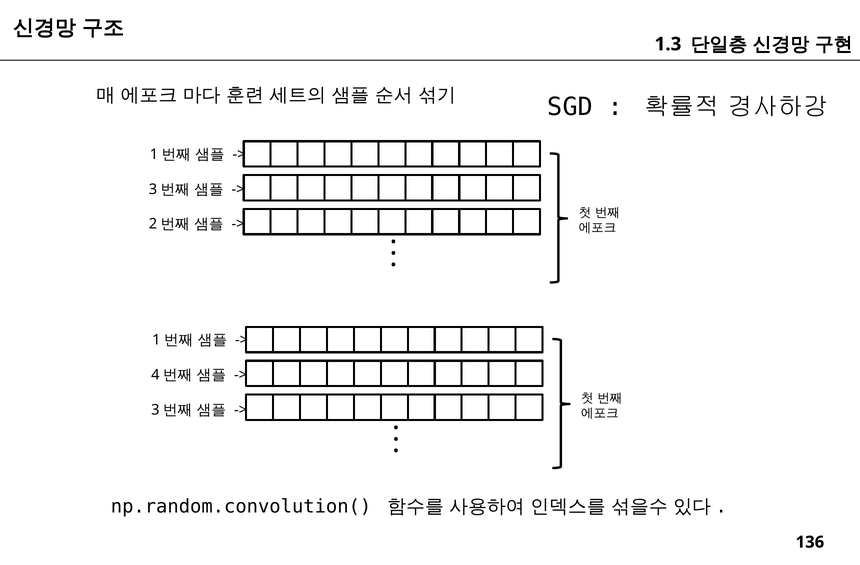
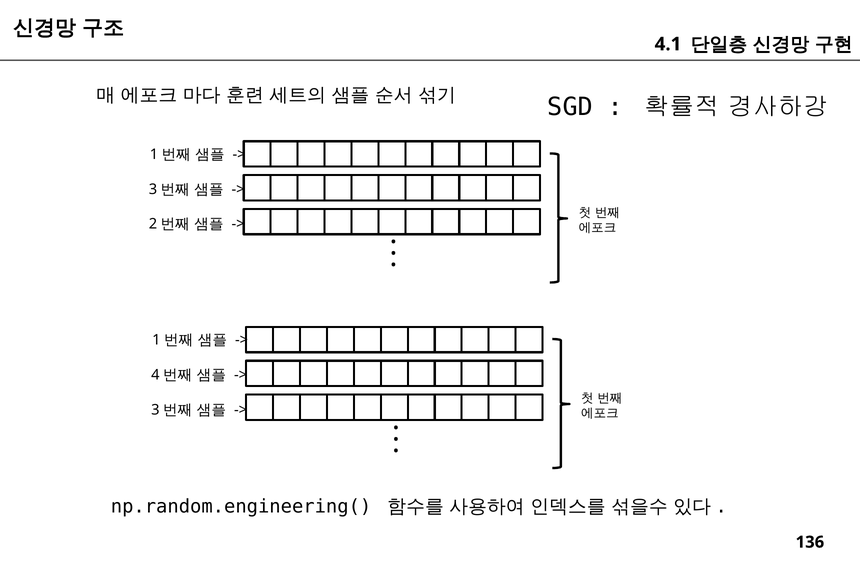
1.3: 1.3 -> 4.1 (668, 44)
np.random.convolution(: np.random.convolution( -> np.random.engineering( (241, 507)
